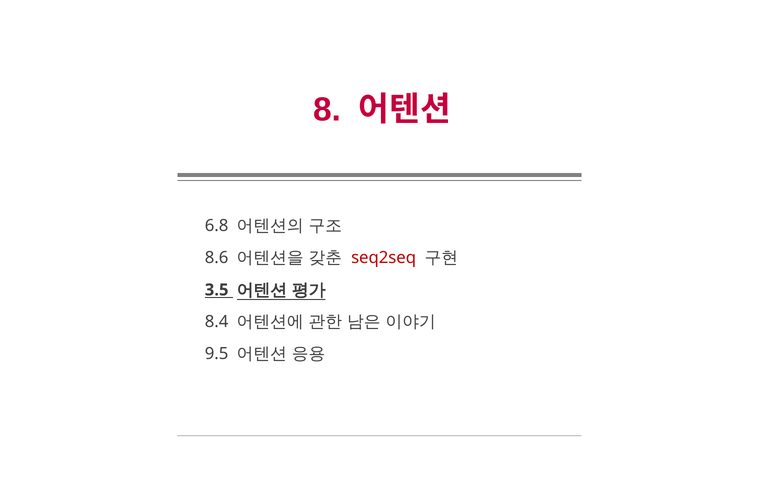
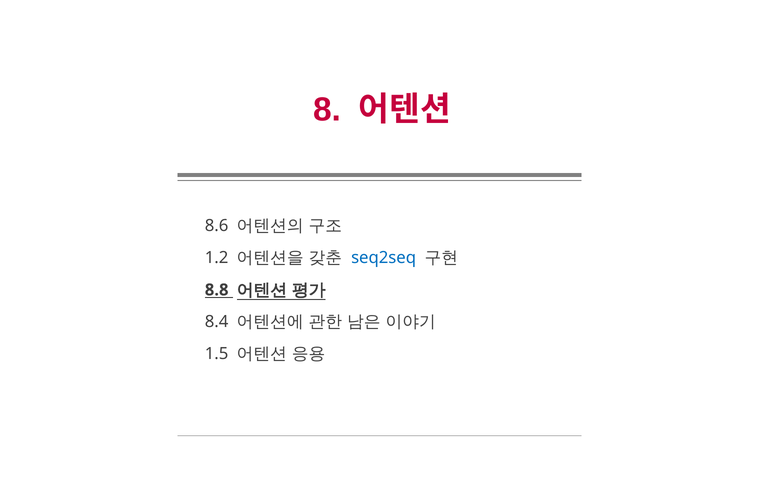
6.8: 6.8 -> 8.6 (217, 226)
8.6: 8.6 -> 1.2 (217, 258)
seq2seq colour: red -> blue (384, 258)
3.5: 3.5 -> 8.8 (217, 290)
9.5: 9.5 -> 1.5 (217, 354)
